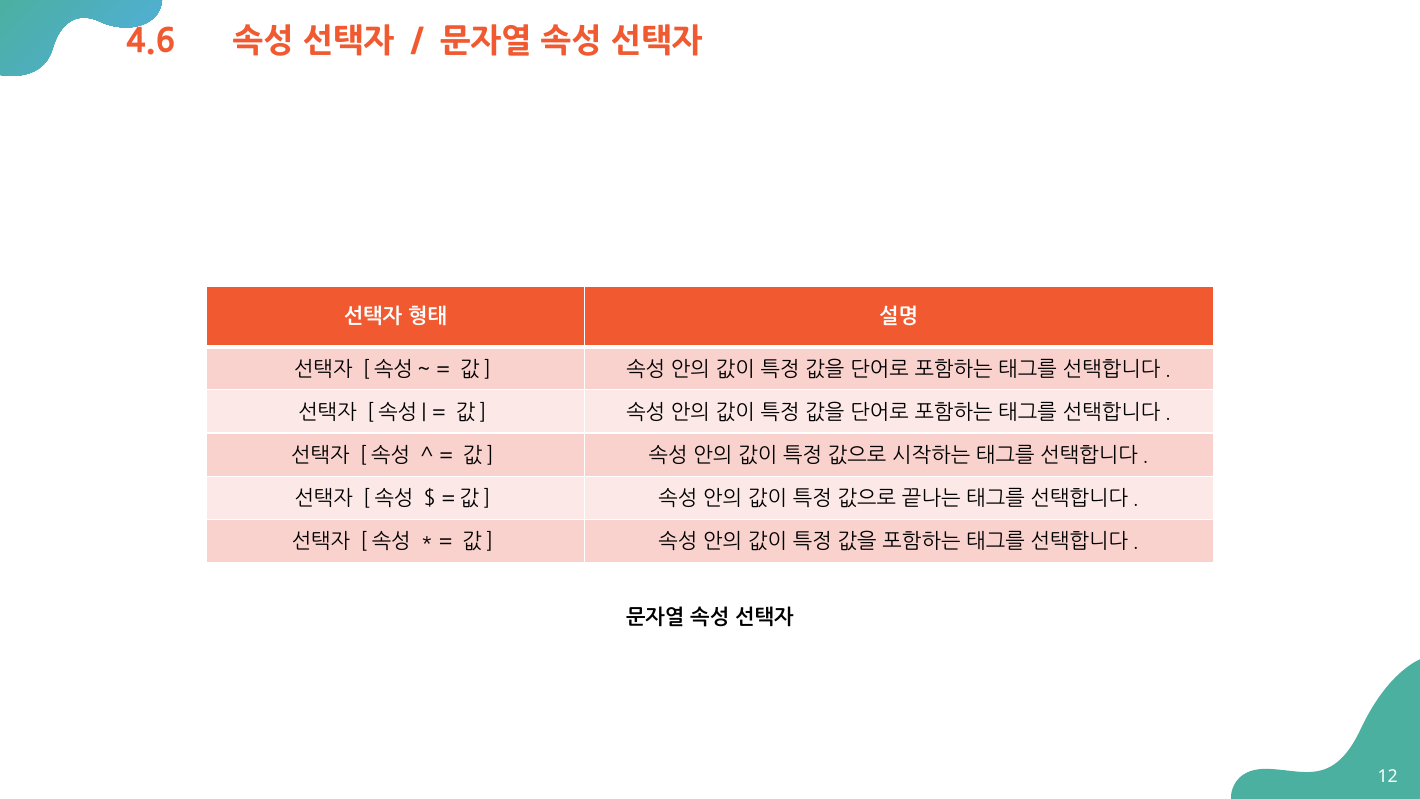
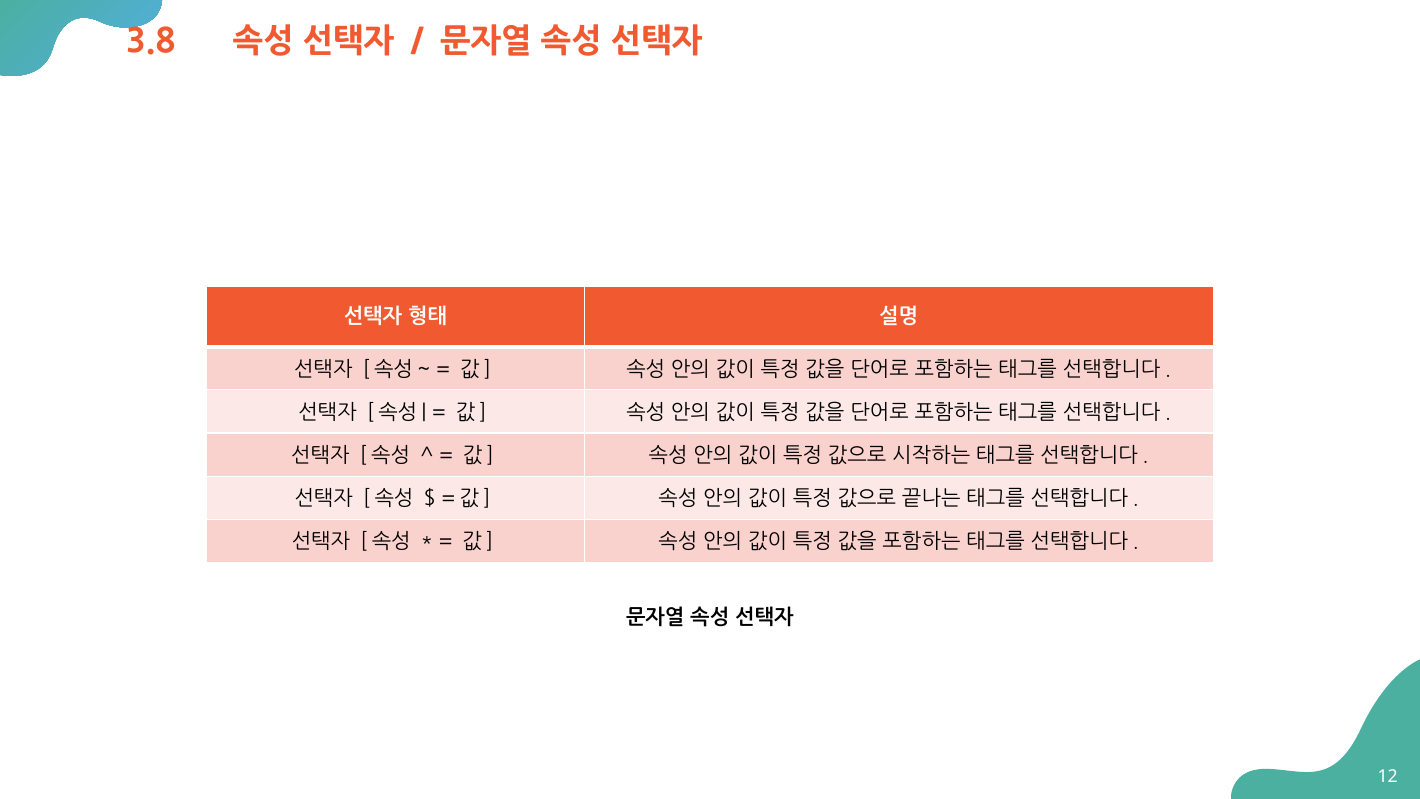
4.6: 4.6 -> 3.8 (151, 42)
